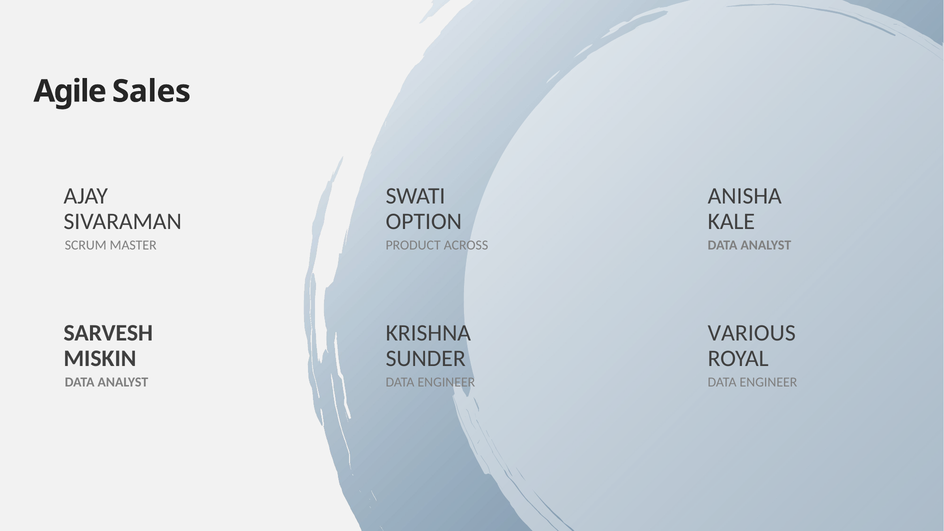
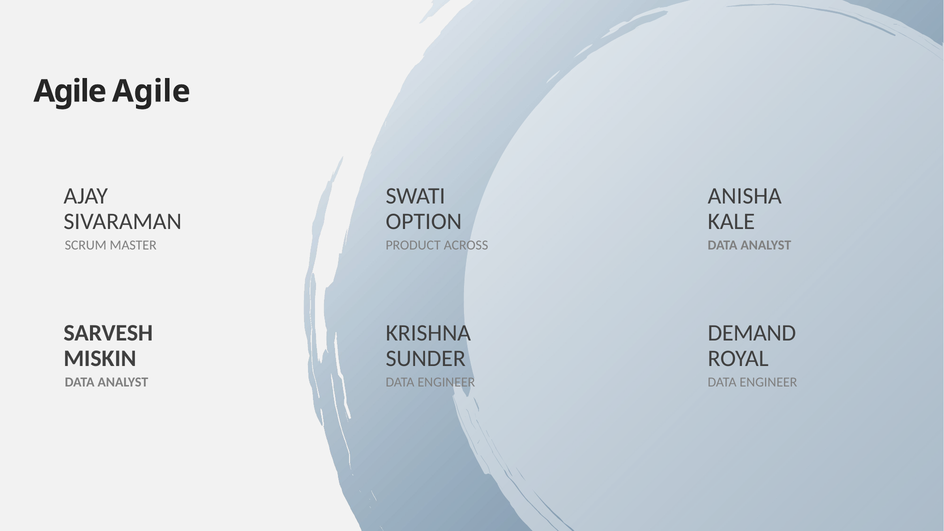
Agile Sales: Sales -> Agile (151, 91)
VARIOUS: VARIOUS -> DEMAND (752, 333)
